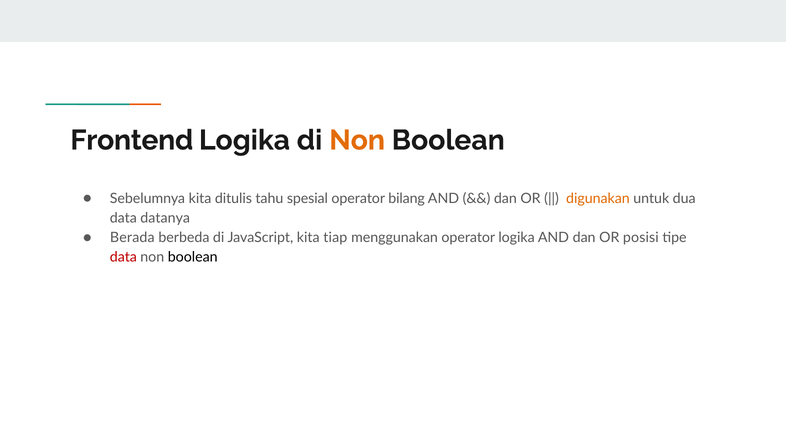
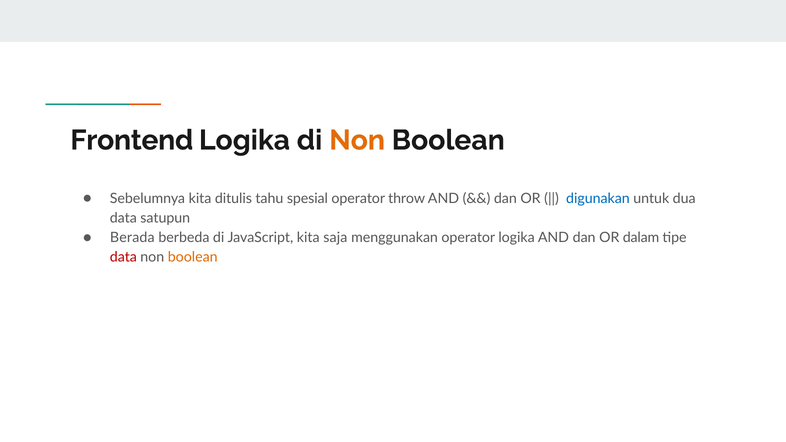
bilang: bilang -> throw (407, 199)
digunakan colour: orange -> blue (598, 199)
datanya: datanya -> satupun (165, 218)
tiap: tiap -> saja (335, 238)
posisi: posisi -> dalam (641, 238)
boolean colour: black -> orange (193, 257)
